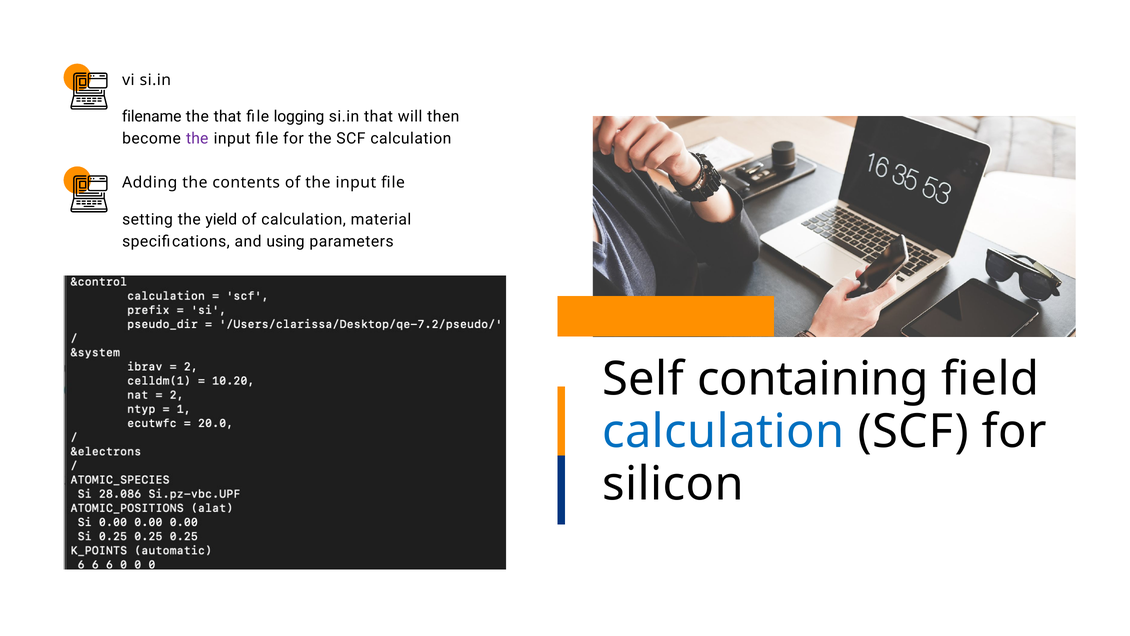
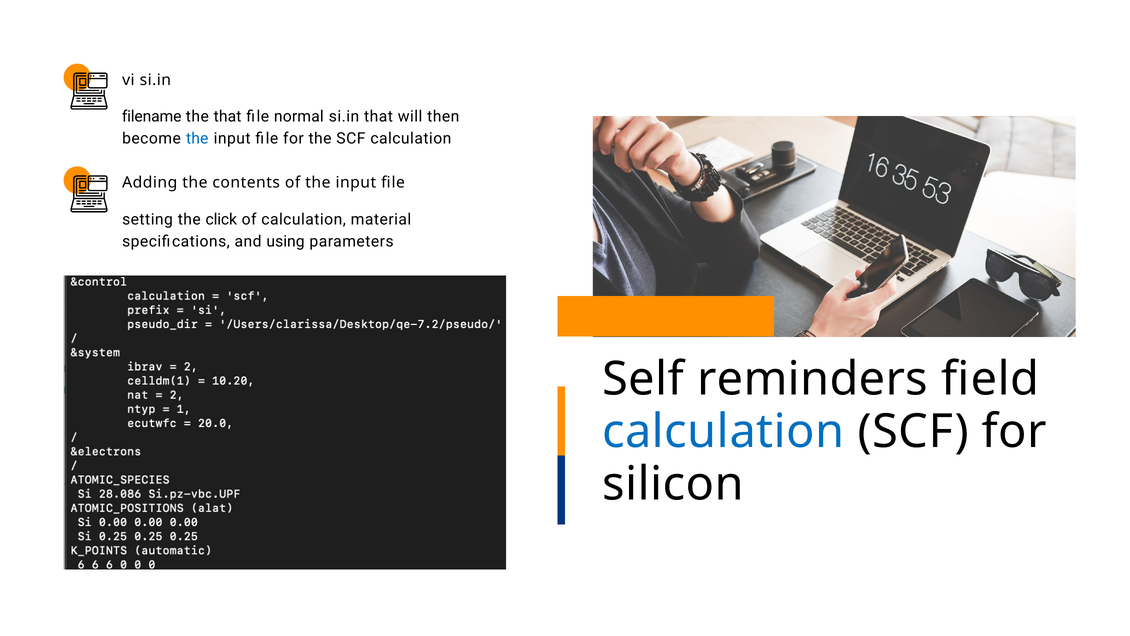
logging: logging -> normal (299, 117)
the colour: purple -> blue (197, 139)
yield: yield -> click (221, 219)
containing: containing -> reminders (813, 379)
